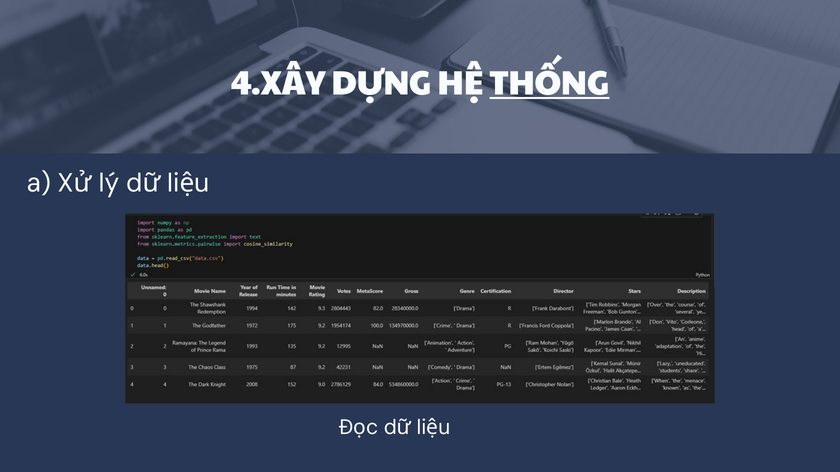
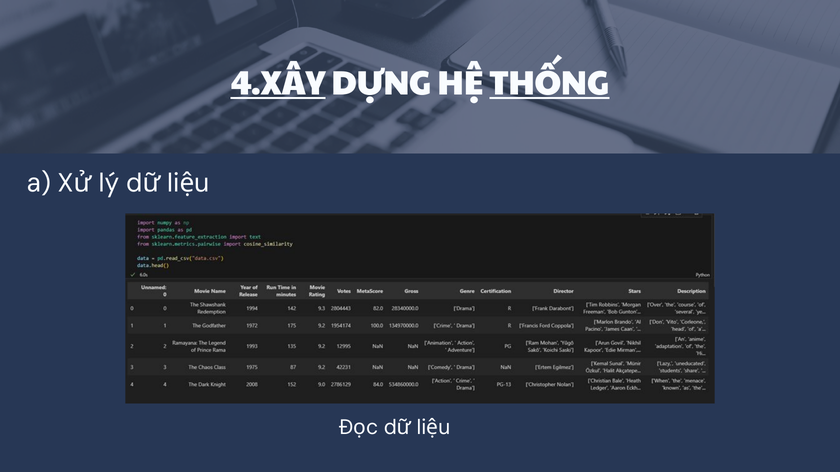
4.XÂY underline: none -> present (278, 84)
